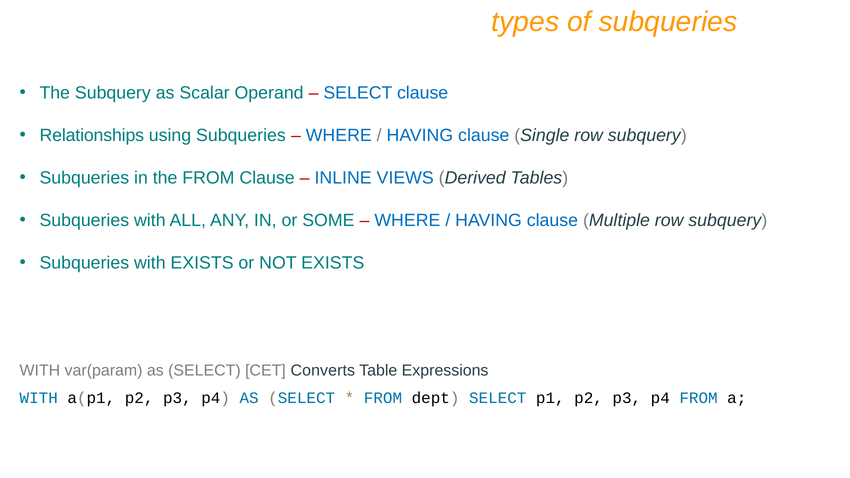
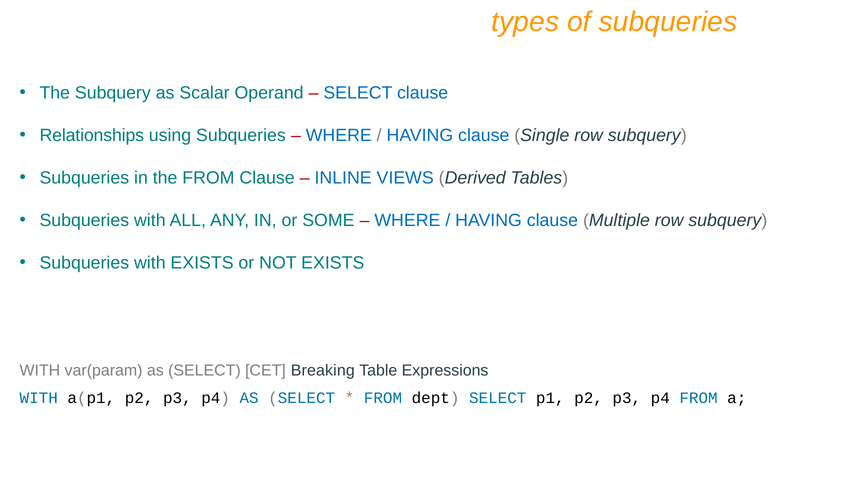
Converts: Converts -> Breaking (323, 371)
